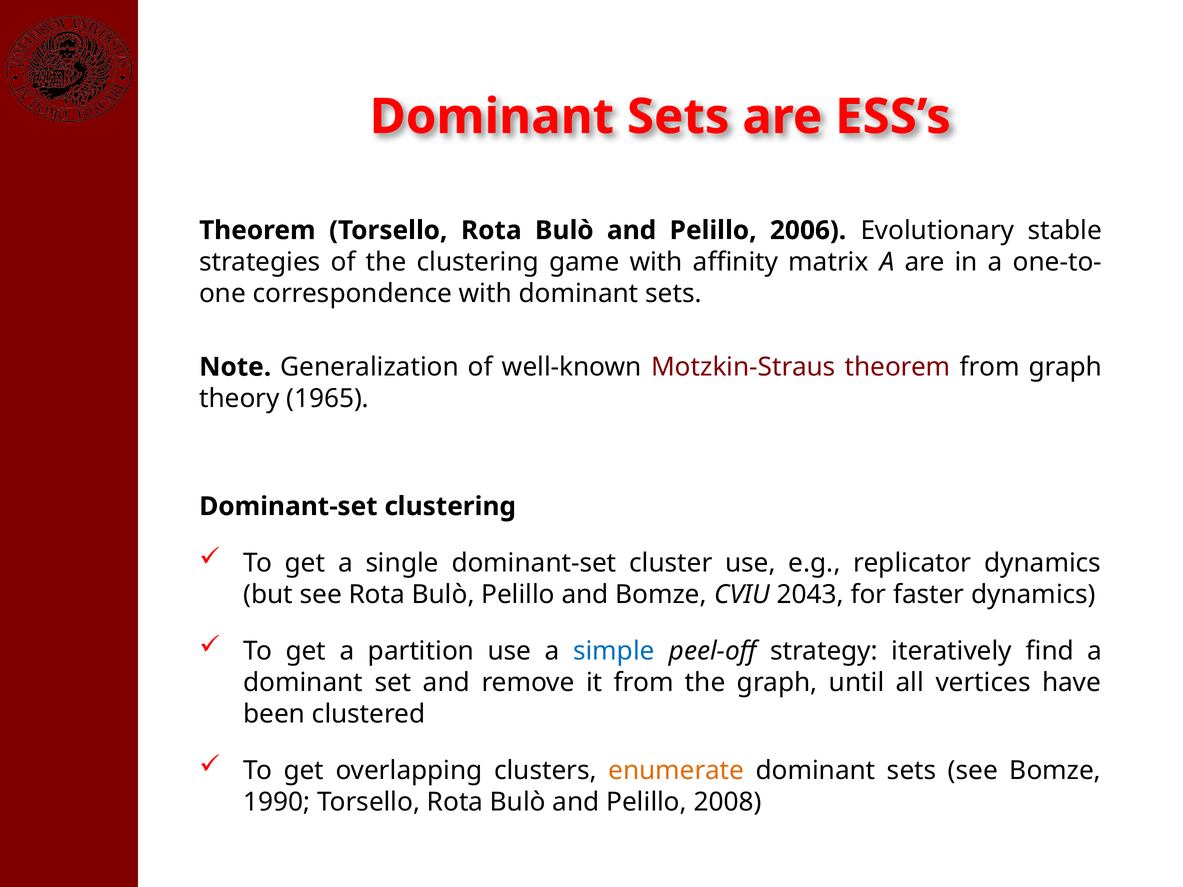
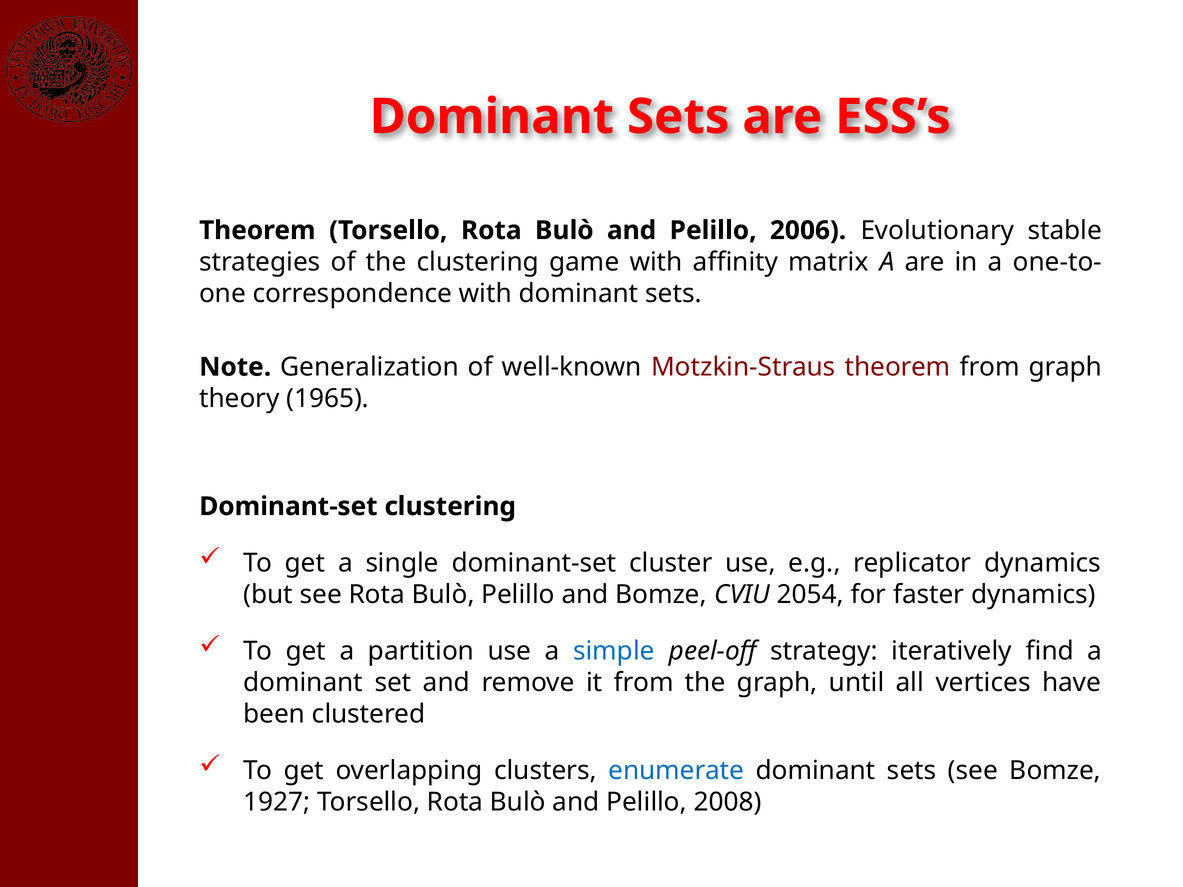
2043: 2043 -> 2054 (810, 595)
enumerate colour: orange -> blue (676, 771)
1990: 1990 -> 1927 (277, 802)
